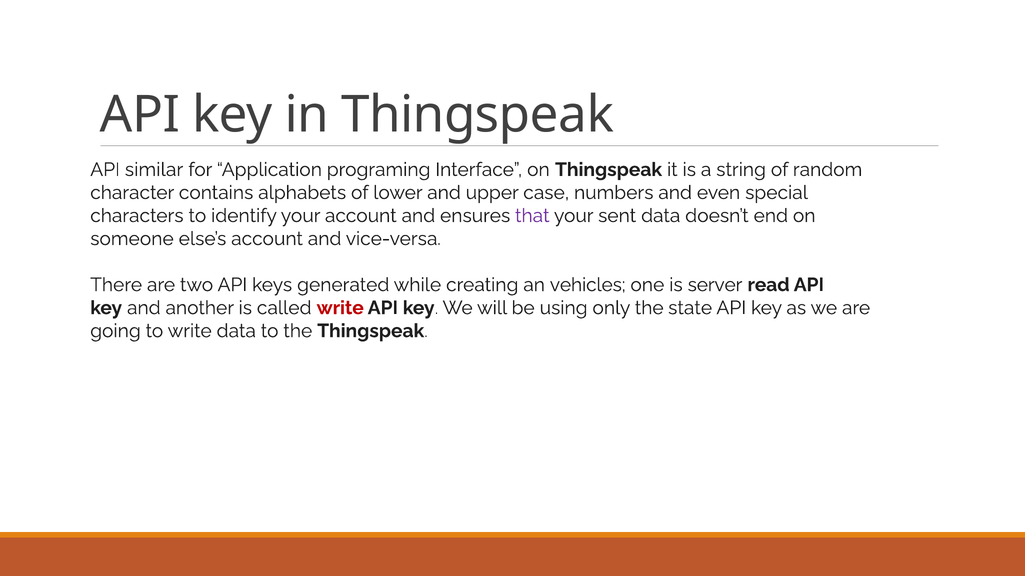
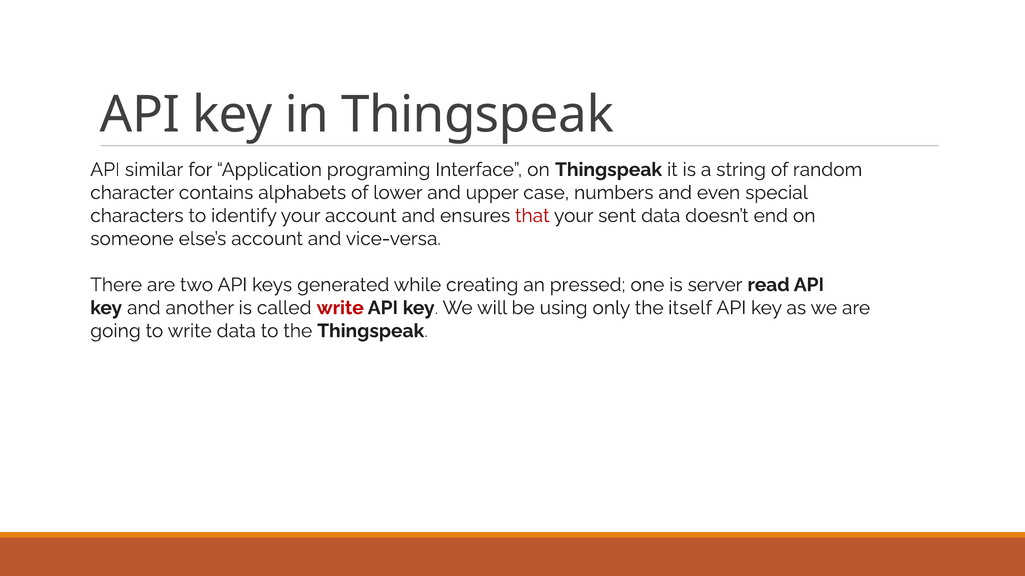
that colour: purple -> red (532, 216)
vehicles: vehicles -> pressed (588, 285)
state: state -> itself (690, 308)
